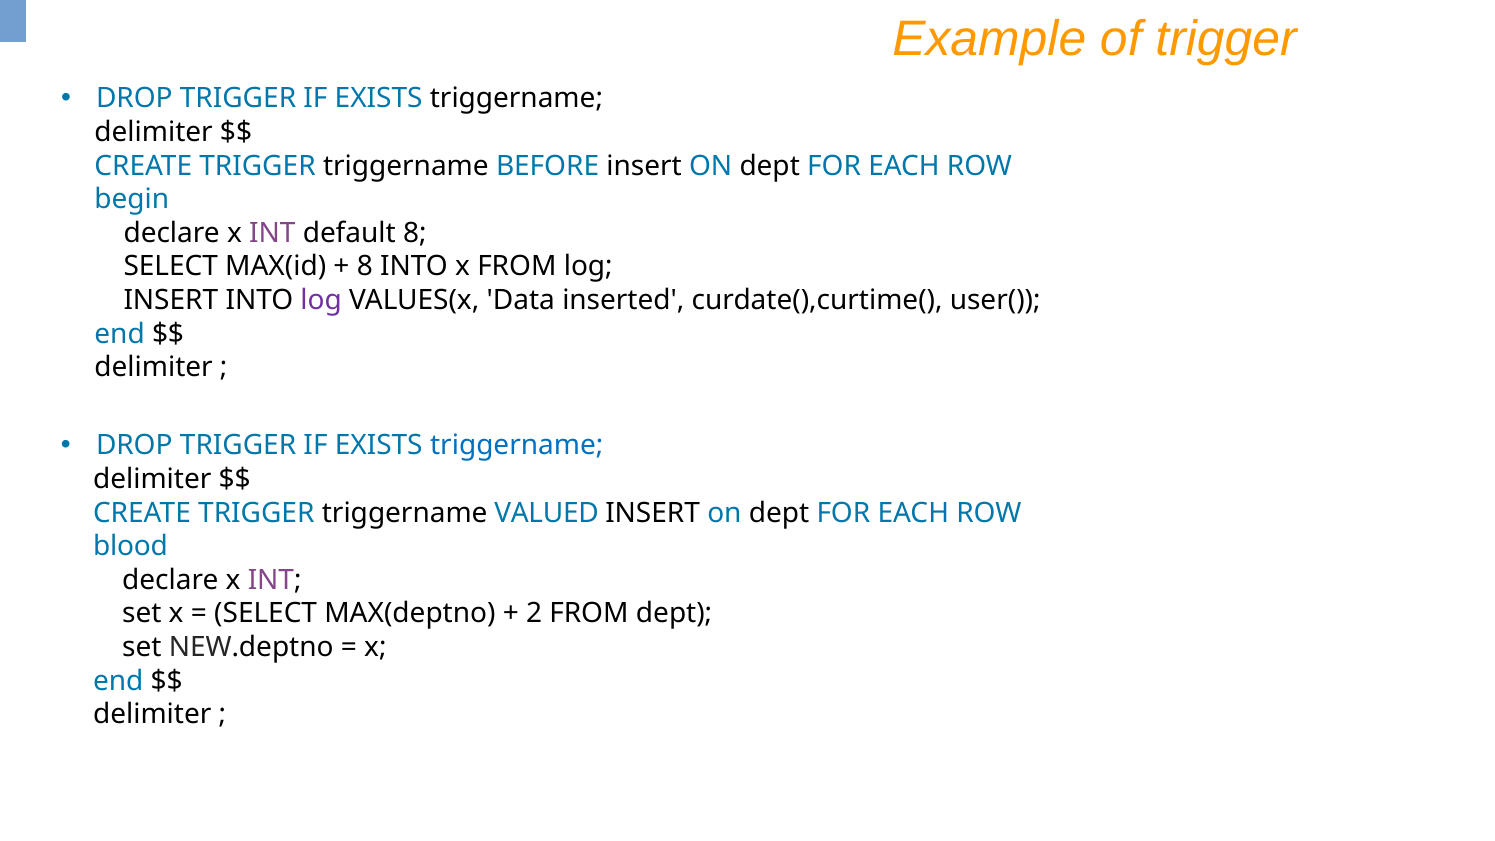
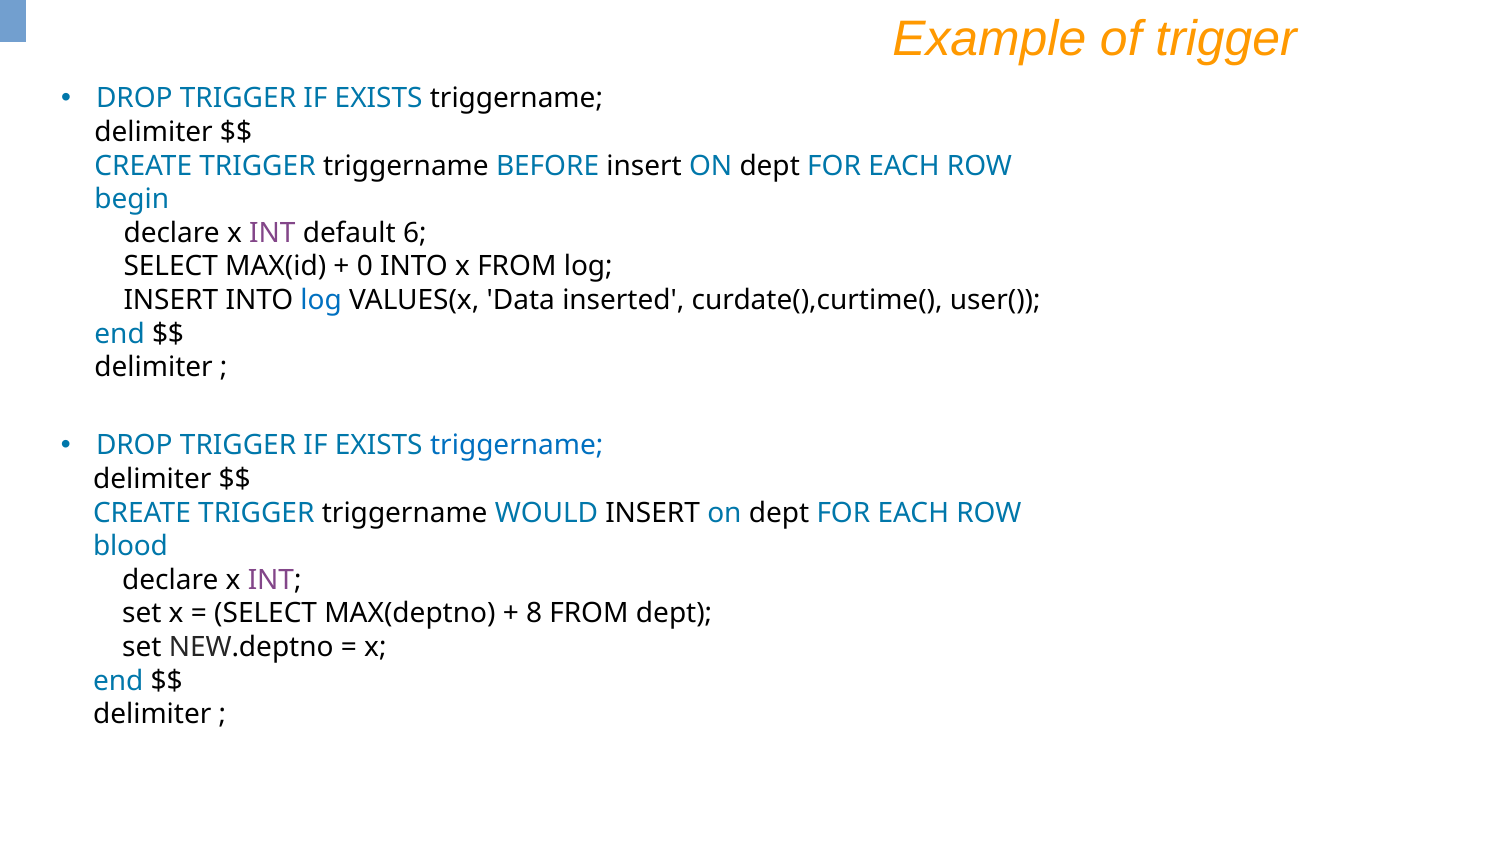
default 8: 8 -> 6 (415, 233)
8: 8 -> 0 (365, 267)
log colour: purple -> blue (321, 300)
VALUED: VALUED -> WOULD (547, 513)
2: 2 -> 8 (534, 614)
